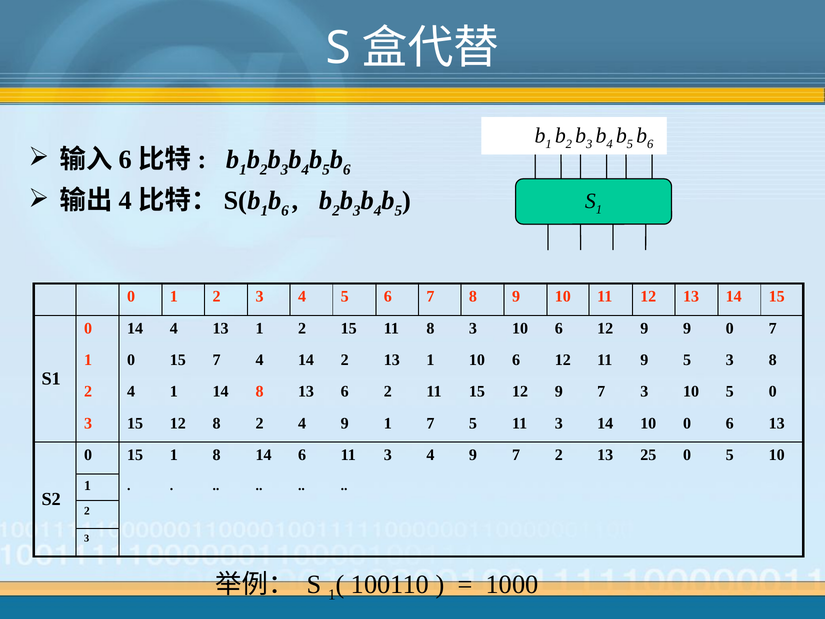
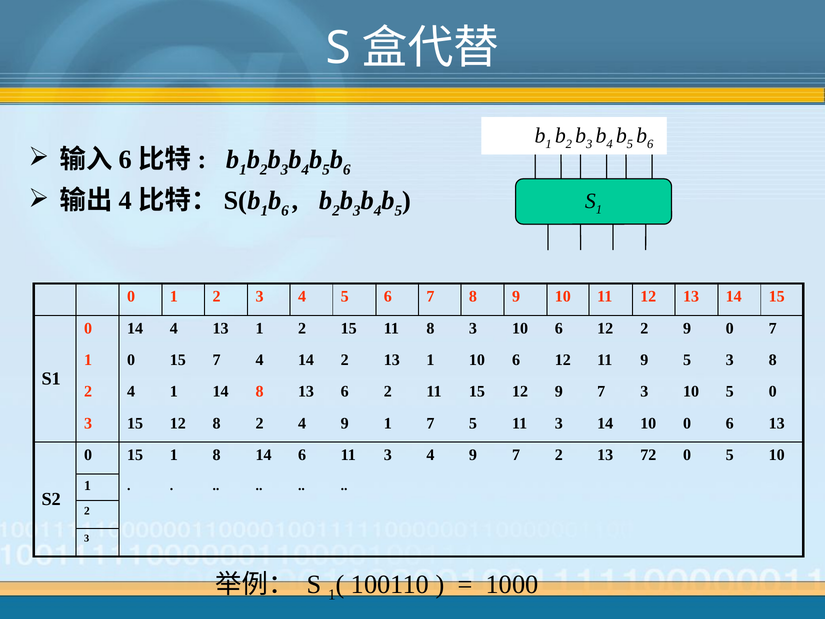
6 12 9: 9 -> 2 (644, 328)
25: 25 -> 72 (648, 455)
